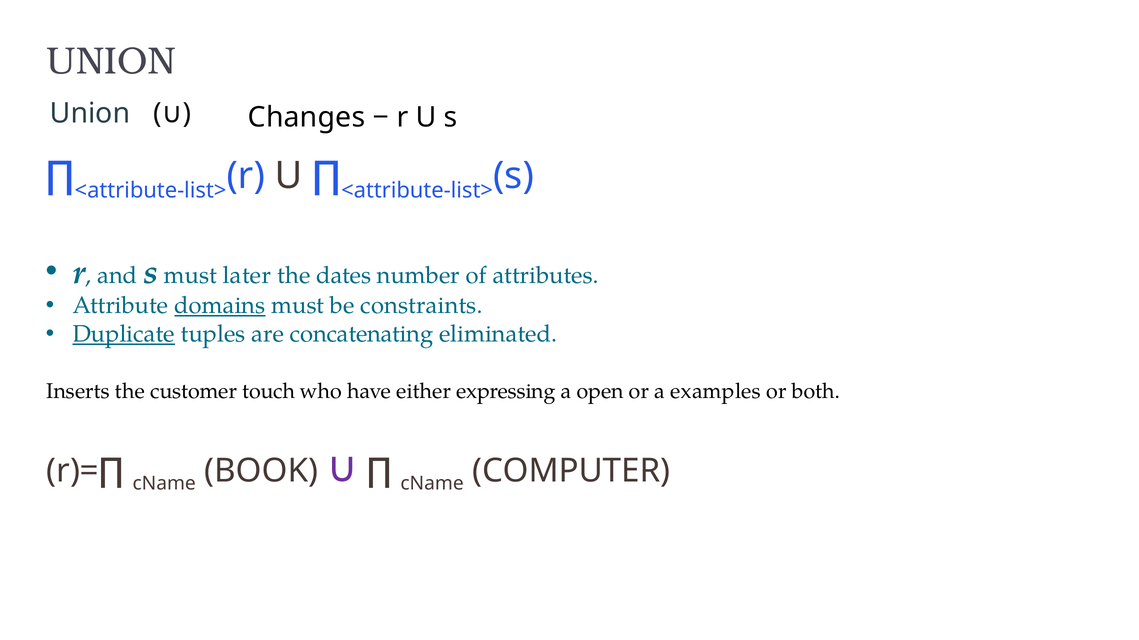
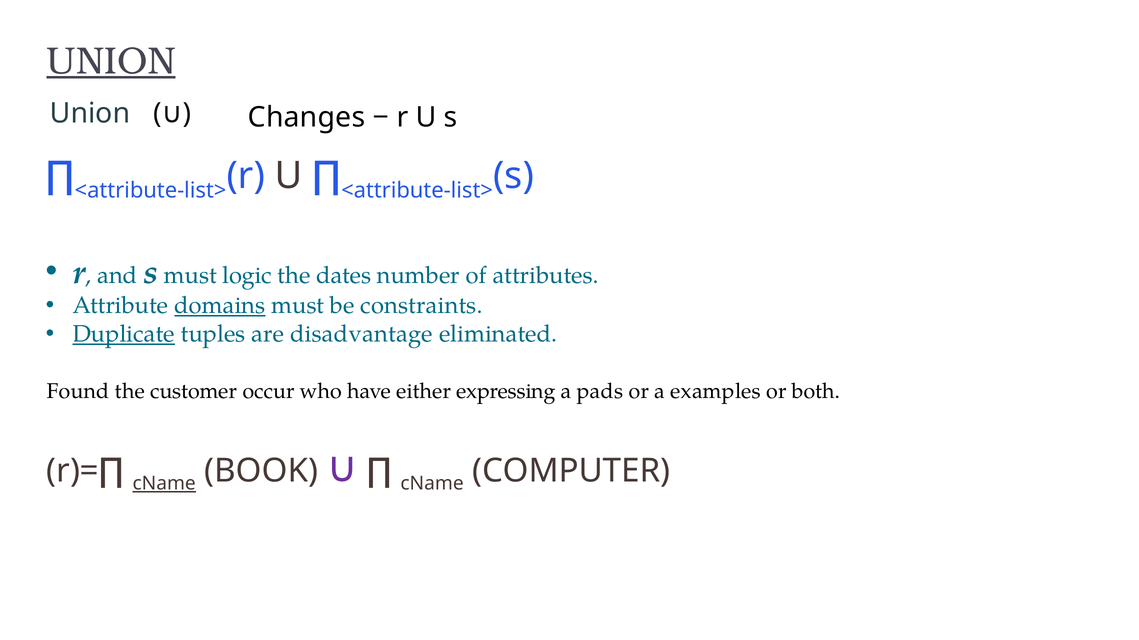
UNION underline: none -> present (111, 61)
later: later -> logic (247, 276)
concatenating: concatenating -> disadvantage (361, 334)
Inserts: Inserts -> Found (78, 392)
touch: touch -> occur (269, 392)
open: open -> pads (600, 392)
cName underline: none -> present (164, 484)
